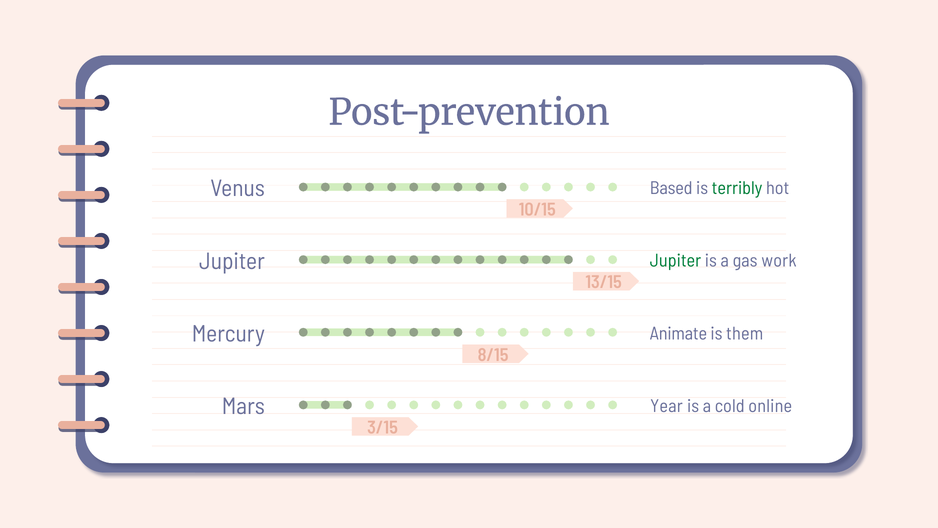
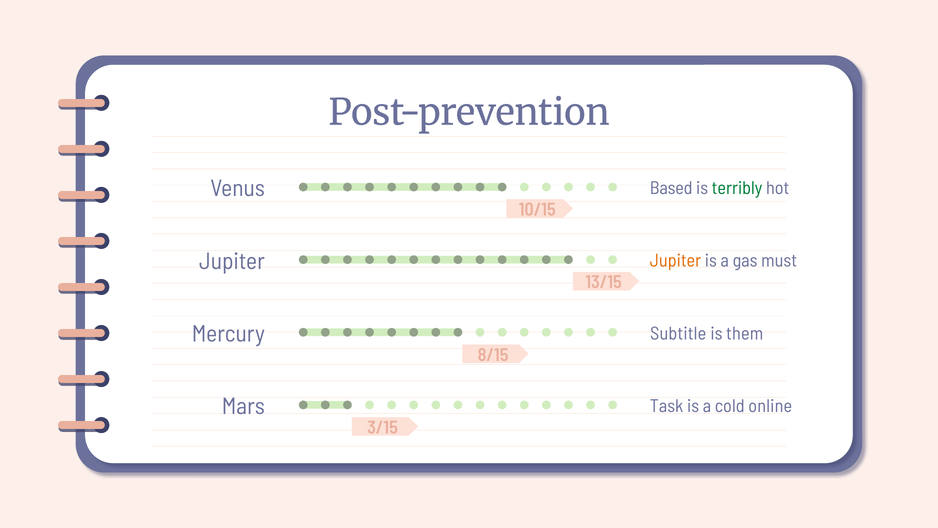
Jupiter colour: green -> orange (676, 261)
work: work -> must (779, 261)
Animate: Animate -> Subtitle (678, 333)
Year: Year -> Task (667, 406)
